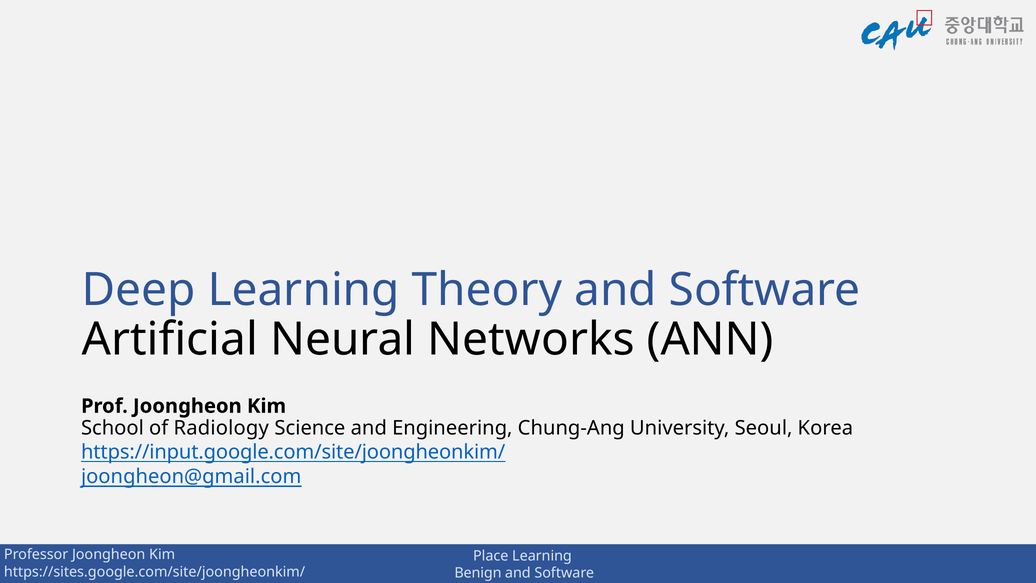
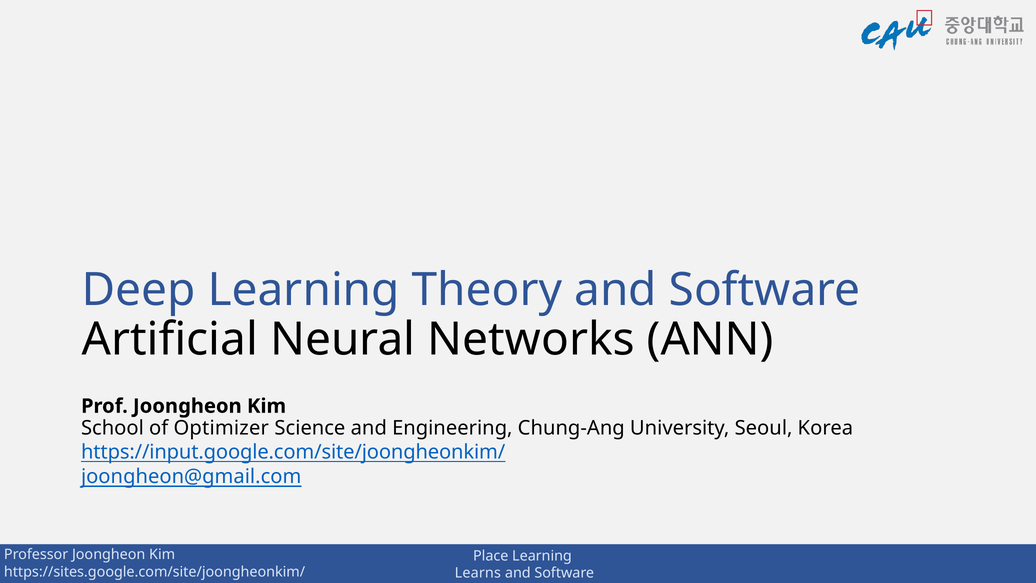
Radiology: Radiology -> Optimizer (221, 428)
Benign: Benign -> Learns (478, 573)
